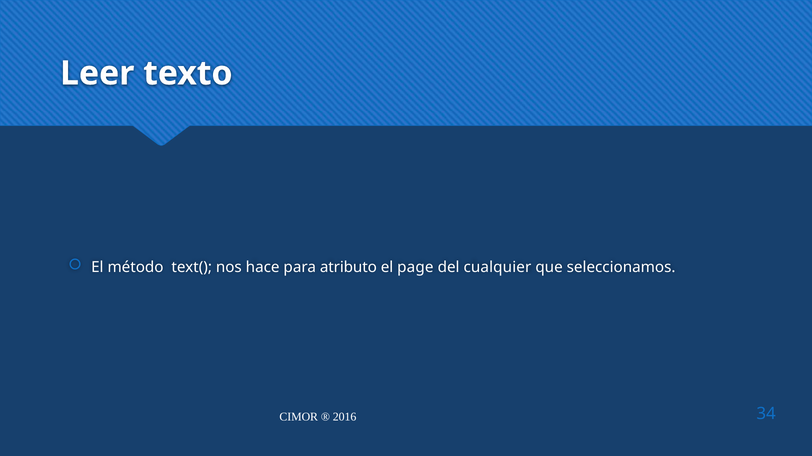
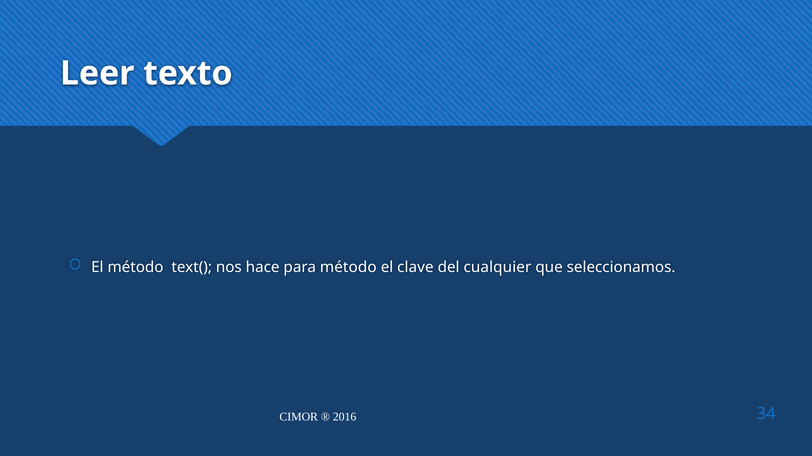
para atributo: atributo -> método (348, 268)
page: page -> clave (415, 268)
